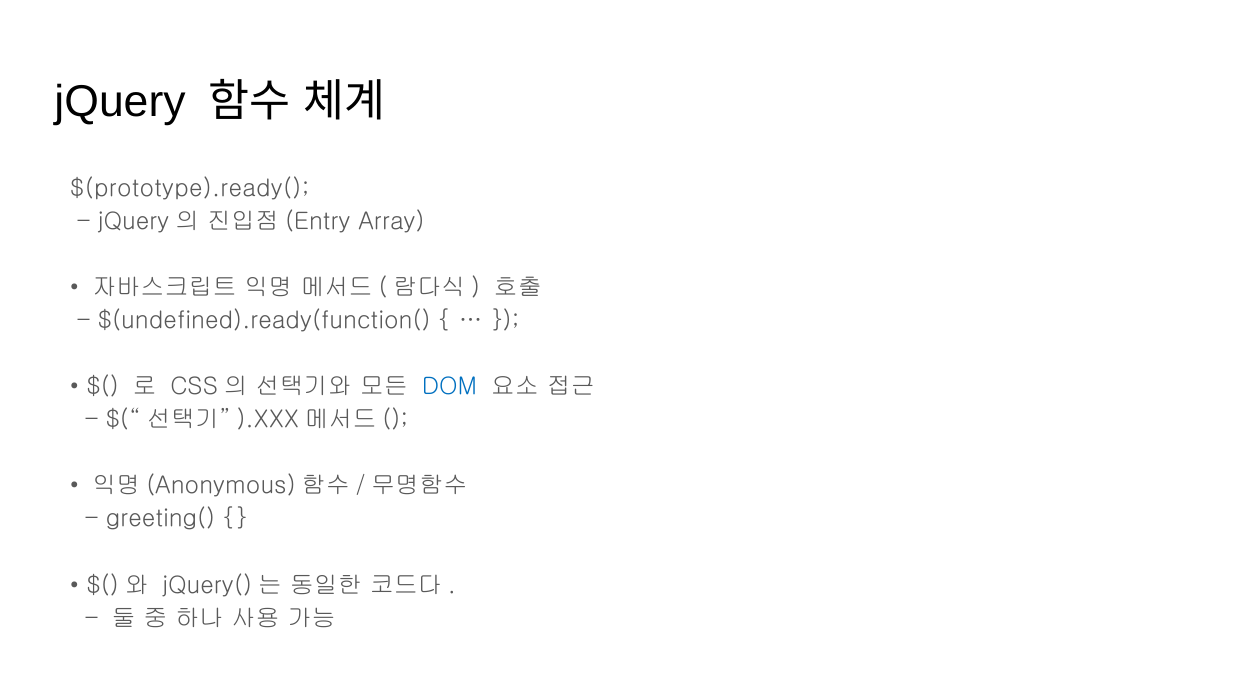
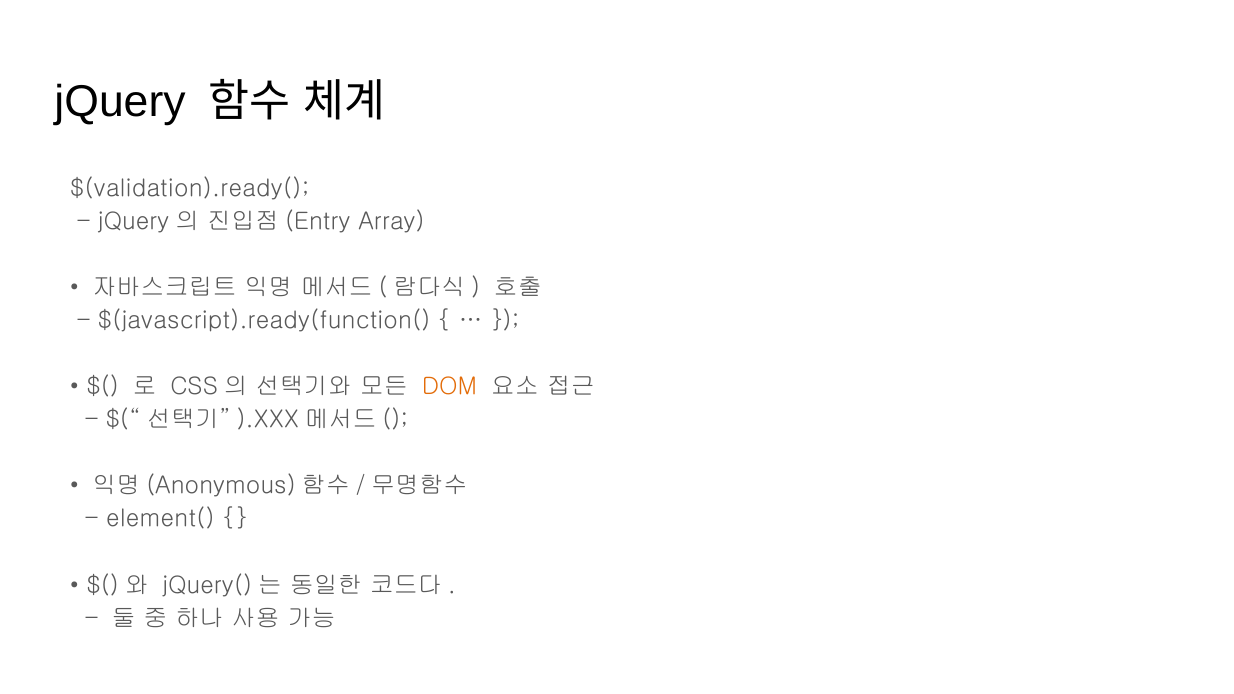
$(prototype).ready(: $(prototype).ready( -> $(validation).ready( (190, 188)
$(undefined).ready(function(: $(undefined).ready(function( -> $(javascript).ready(function( (264, 321)
DOM colour: blue -> orange (449, 387)
greeting(: greeting( -> element( (160, 519)
